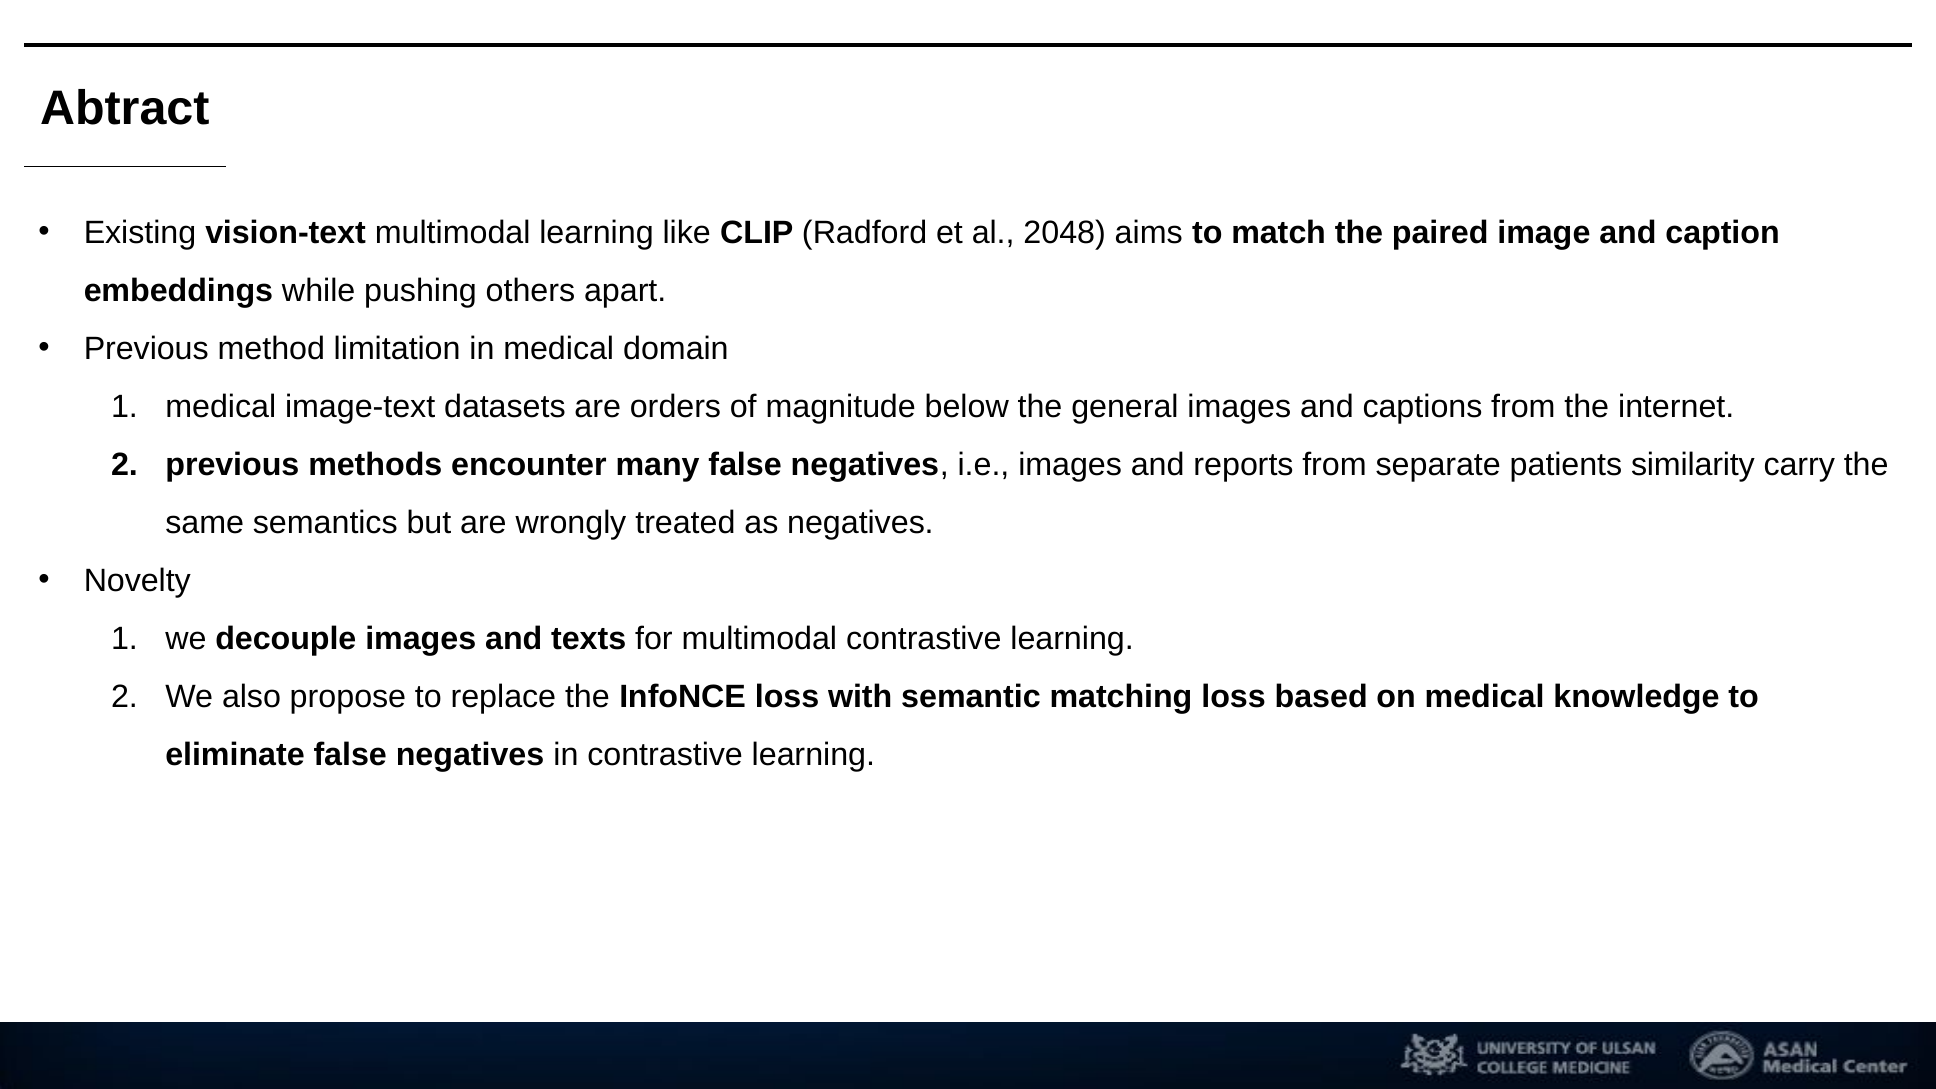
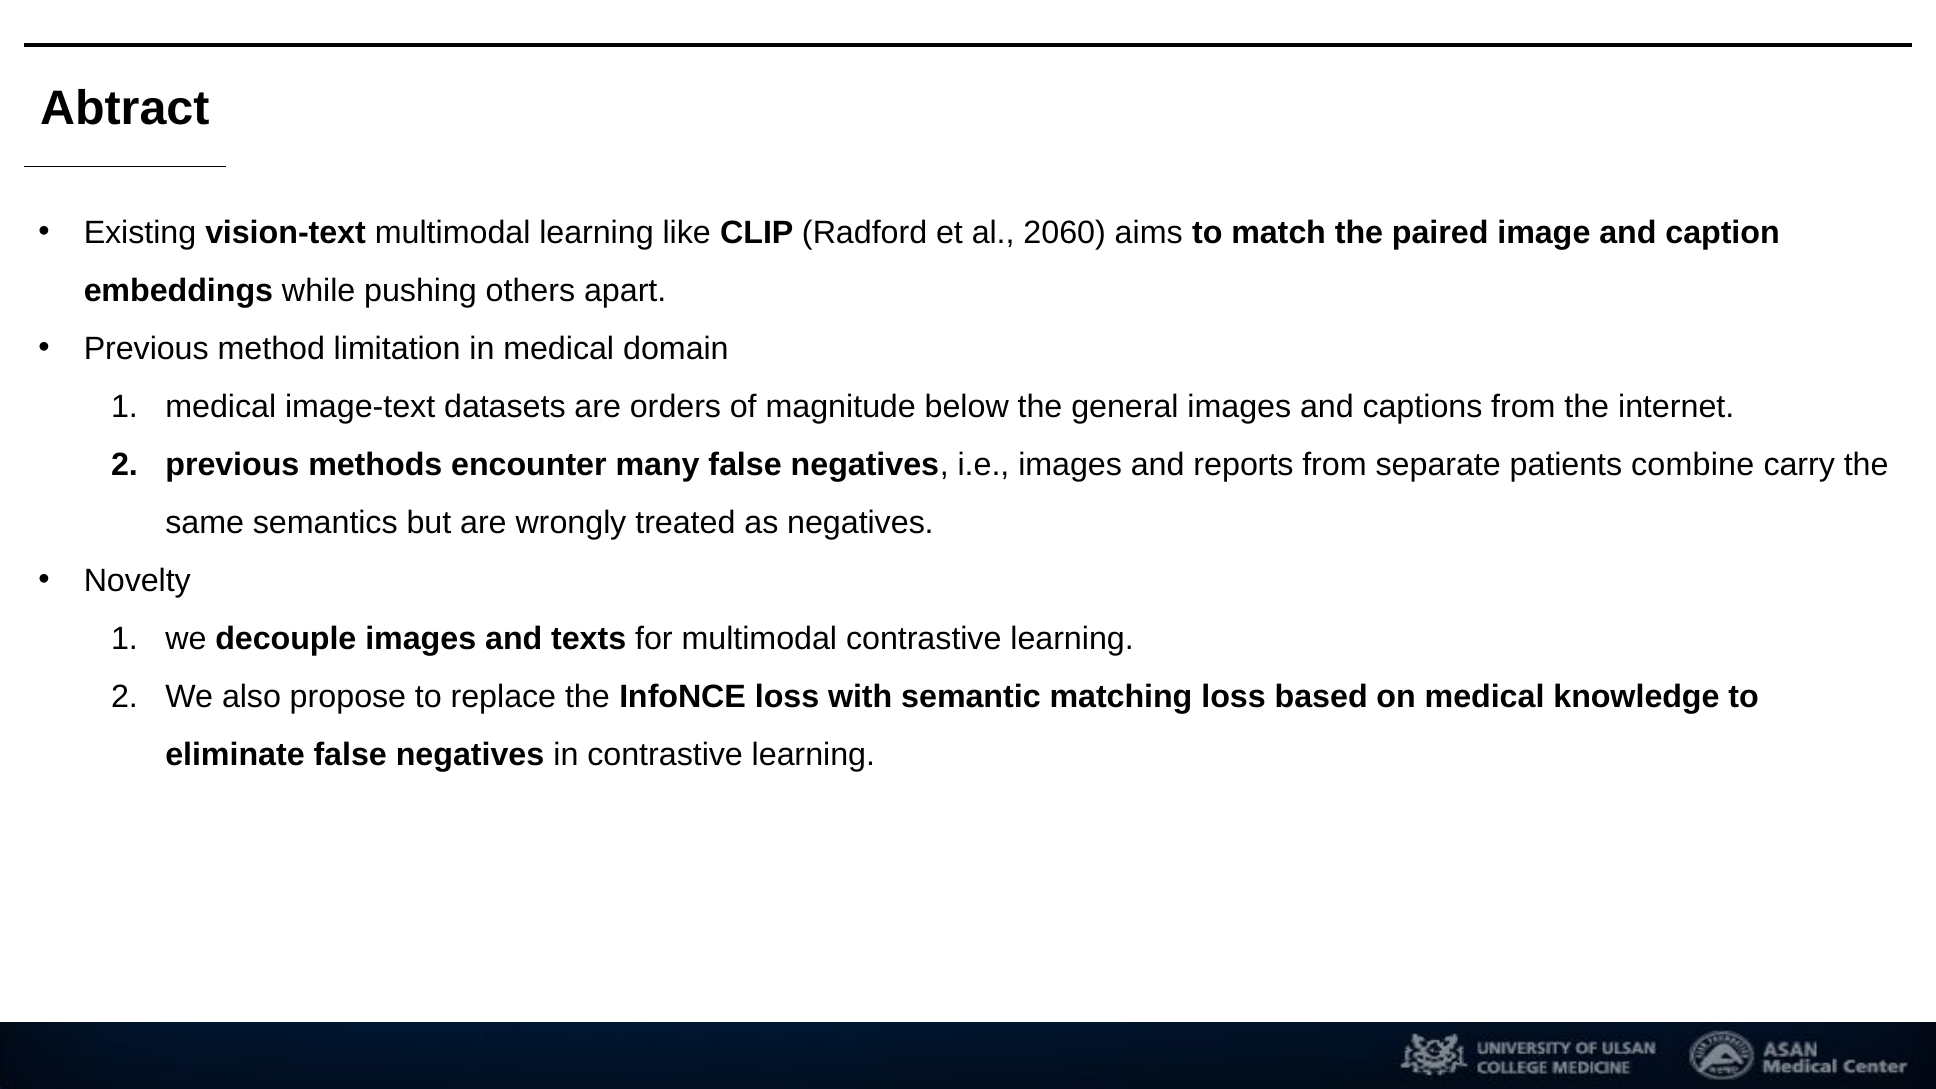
2048: 2048 -> 2060 (1065, 233)
similarity: similarity -> combine (1693, 465)
